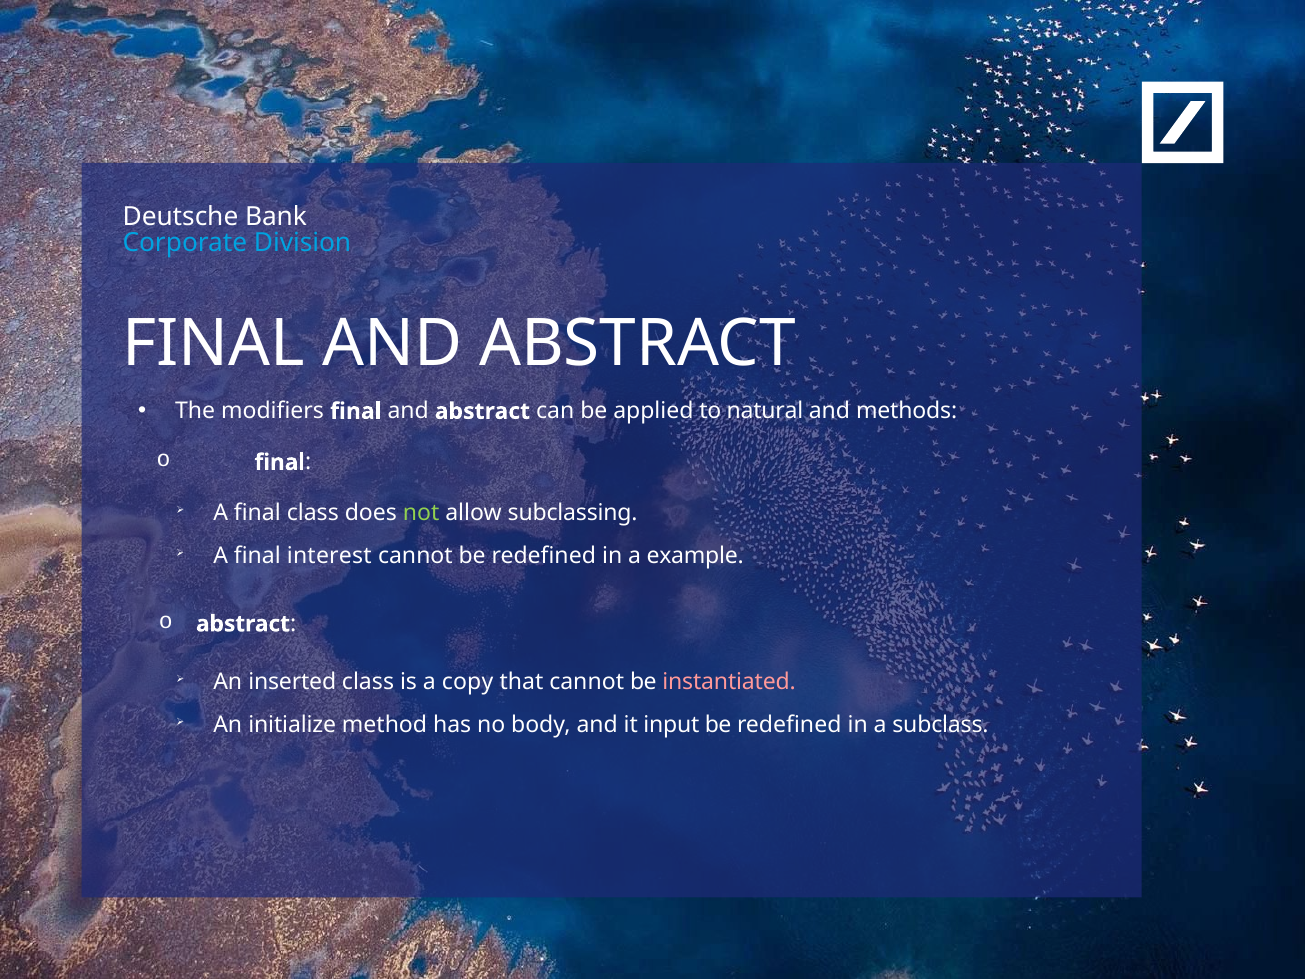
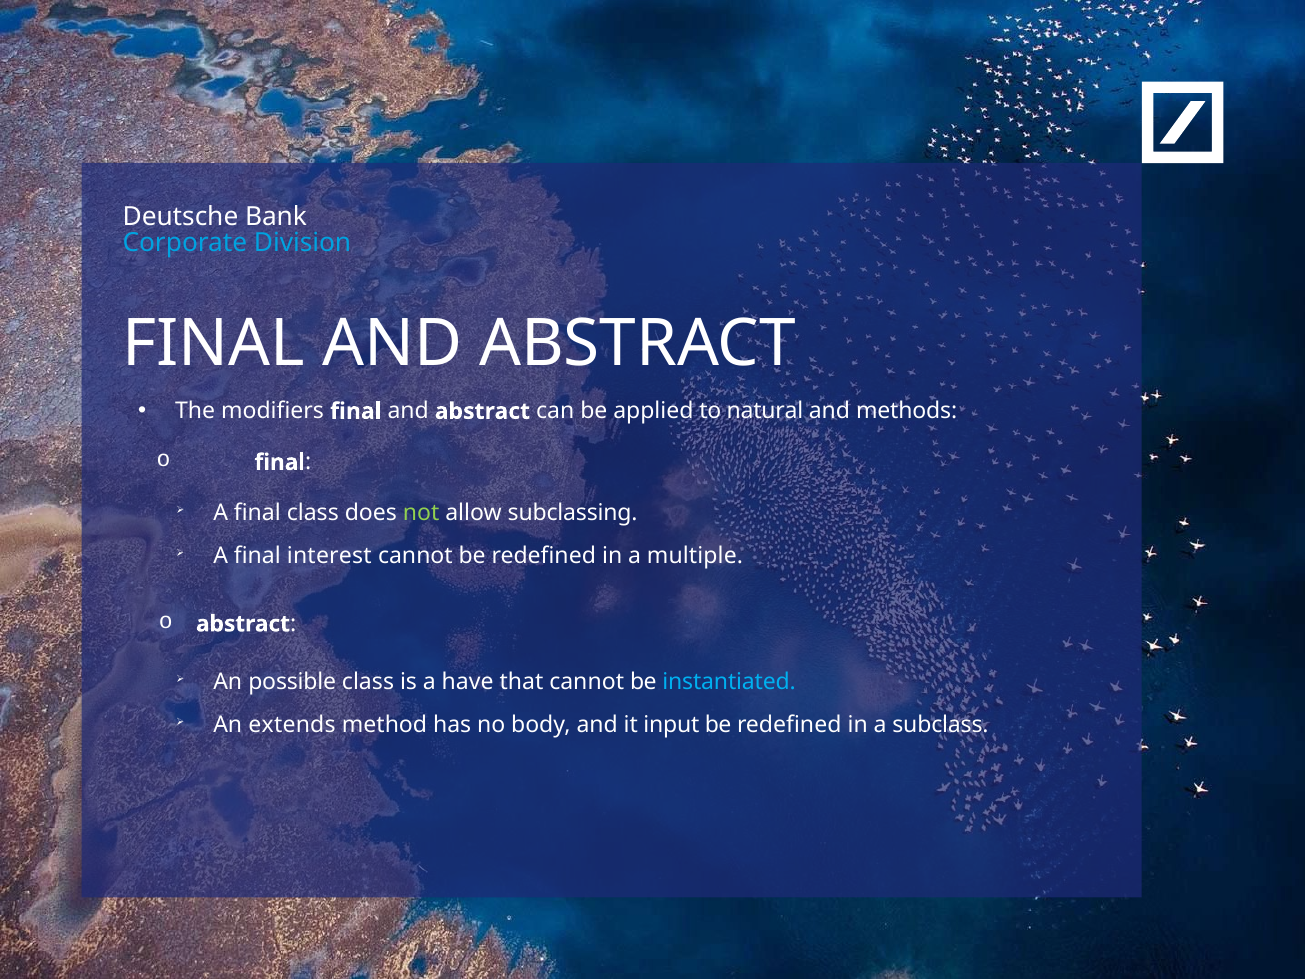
example: example -> multiple (695, 556)
inserted: inserted -> possible (292, 681)
copy: copy -> have (468, 681)
instantiated colour: pink -> light blue (729, 681)
initialize: initialize -> extends (292, 724)
